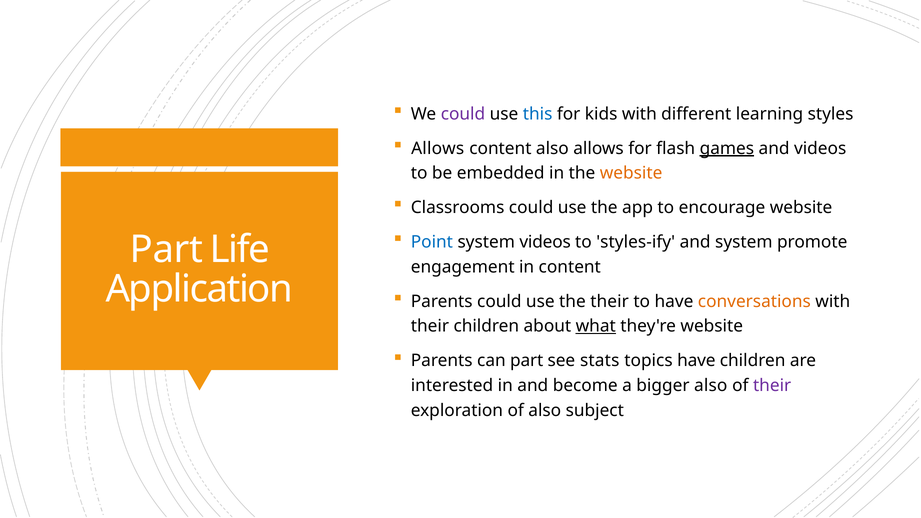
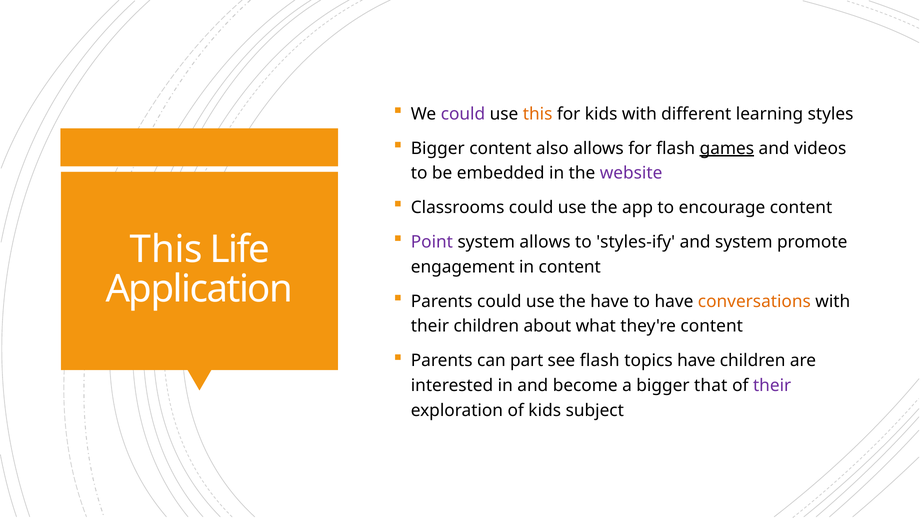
this colour: blue -> orange (538, 114)
Allows: Allows -> Bigger (438, 148)
website colour: orange -> purple (631, 173)
encourage website: website -> content (801, 208)
Point colour: blue -> purple (432, 242)
system videos: videos -> allows (545, 242)
Part: Part -> This (166, 250)
the their: their -> have (610, 301)
what underline: present -> none (596, 326)
they're website: website -> content (712, 326)
see stats: stats -> flash (600, 361)
bigger also: also -> that (711, 386)
of also: also -> kids (545, 410)
